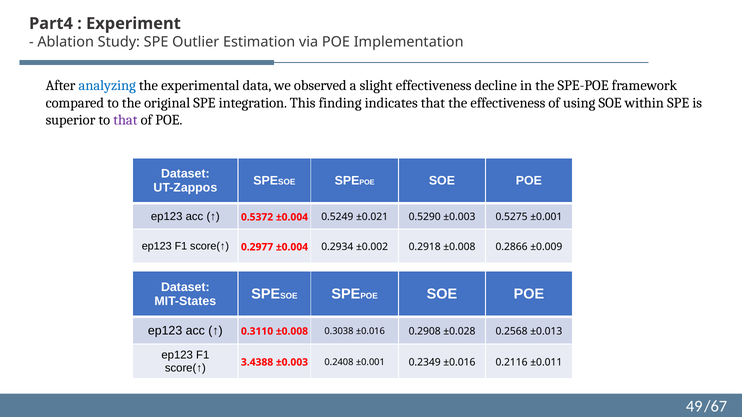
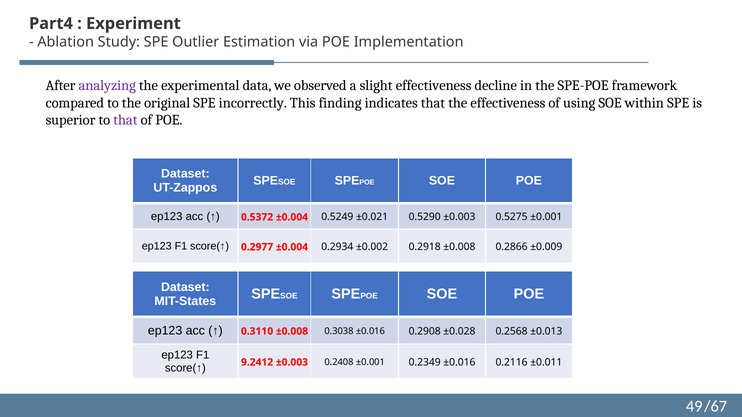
analyzing colour: blue -> purple (107, 86)
integration: integration -> incorrectly (253, 103)
3.4388: 3.4388 -> 9.2412 (257, 363)
